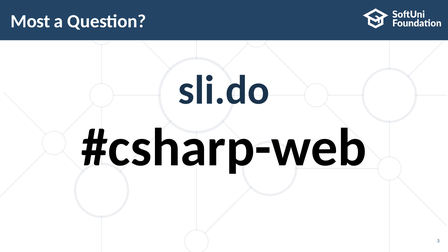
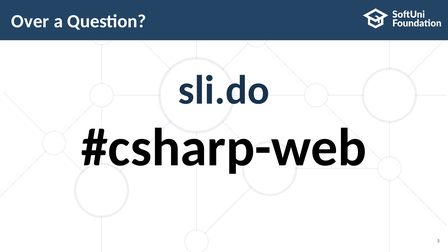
Most: Most -> Over (30, 21)
